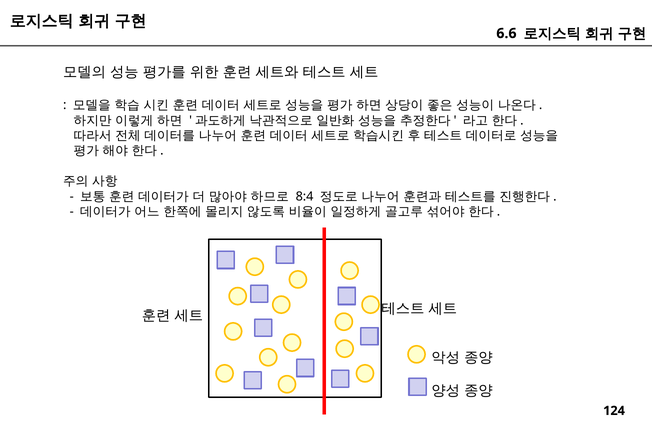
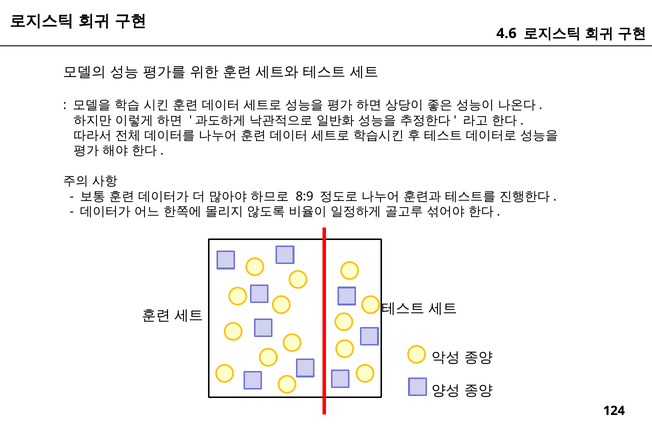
6.6: 6.6 -> 4.6 (506, 33)
8:4: 8:4 -> 8:9 (305, 197)
